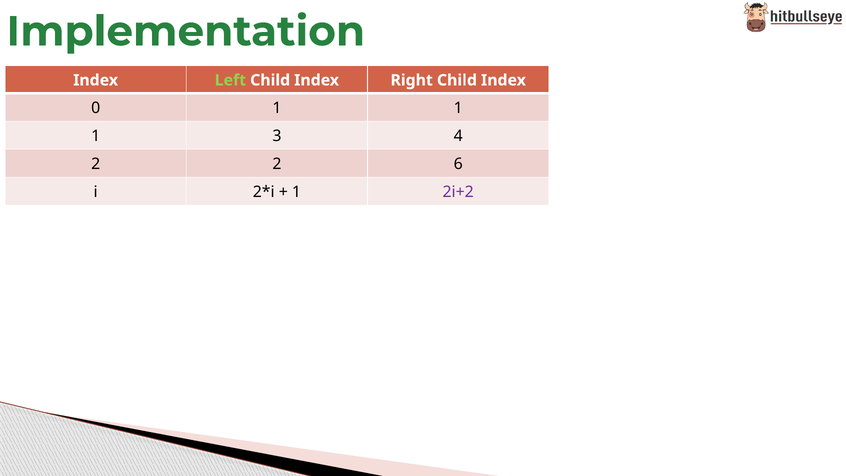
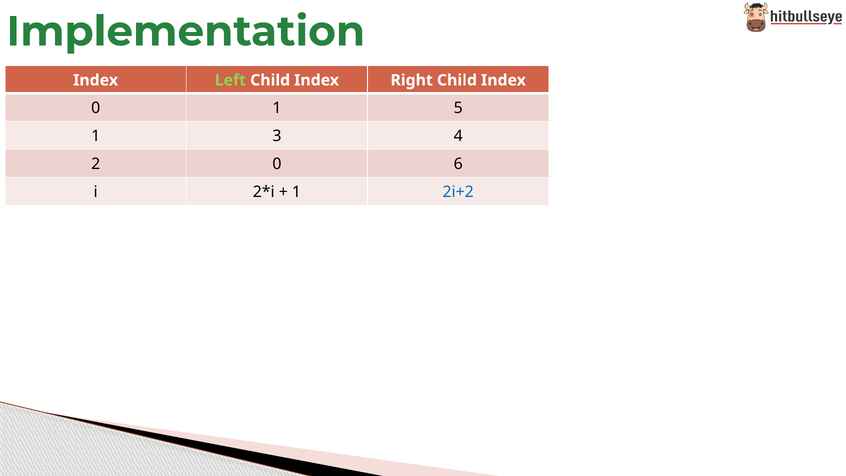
0 1 1: 1 -> 5 (458, 108)
2 2: 2 -> 0 (277, 164)
2i+2 colour: purple -> blue (458, 192)
